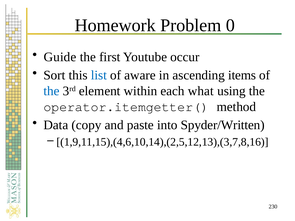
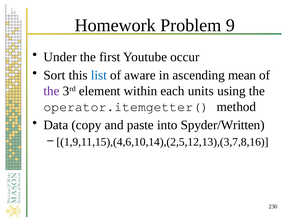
0: 0 -> 9 (230, 25)
Guide: Guide -> Under (60, 57)
items: items -> mean (242, 75)
the colour: blue -> purple (52, 91)
what: what -> units (201, 91)
